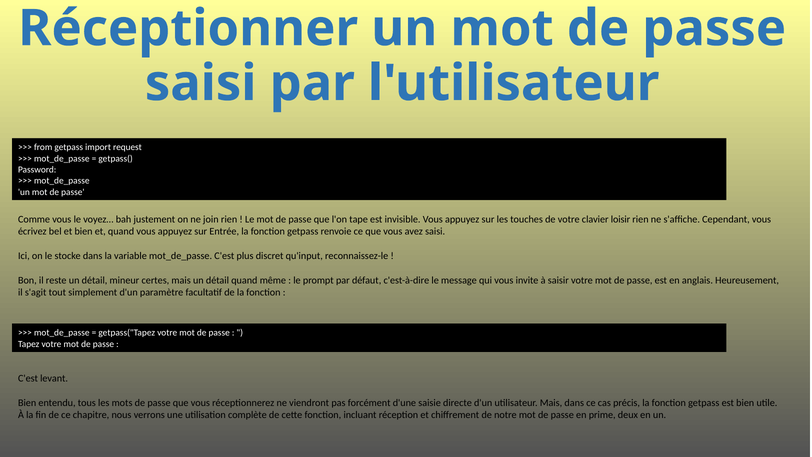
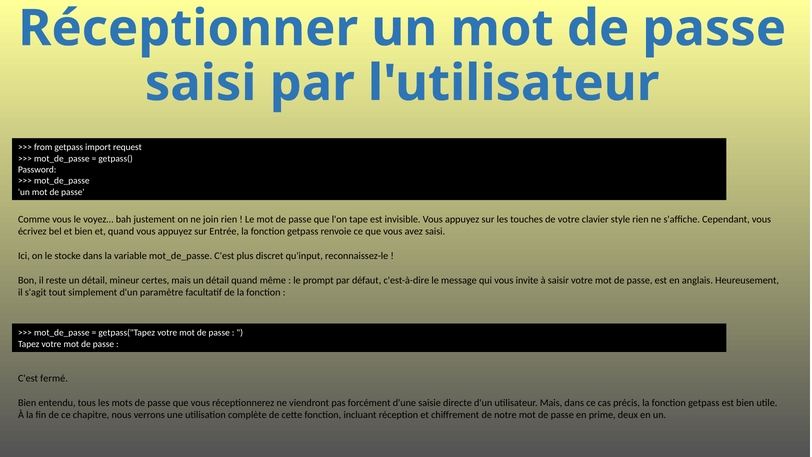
loisir: loisir -> style (620, 219)
levant: levant -> fermé (54, 378)
